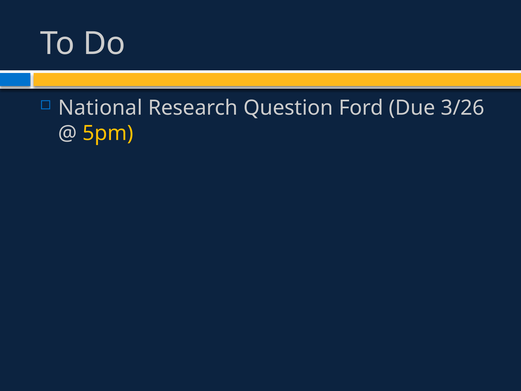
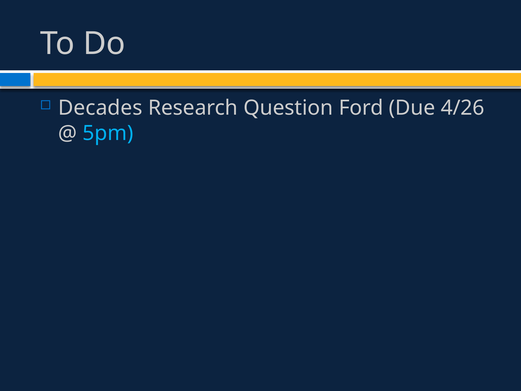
National: National -> Decades (100, 108)
3/26: 3/26 -> 4/26 (463, 108)
5pm colour: yellow -> light blue (108, 133)
